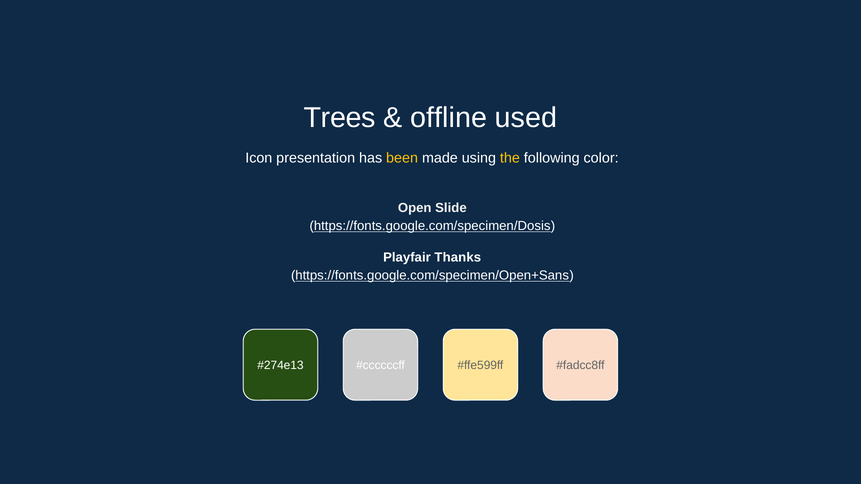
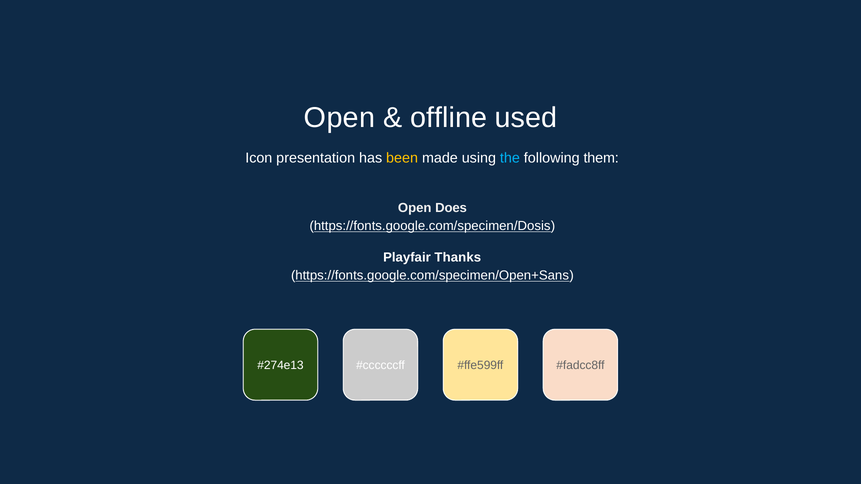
Trees: Trees -> Open (339, 118)
the colour: yellow -> light blue (510, 158)
color: color -> them (601, 158)
Slide: Slide -> Does (451, 208)
